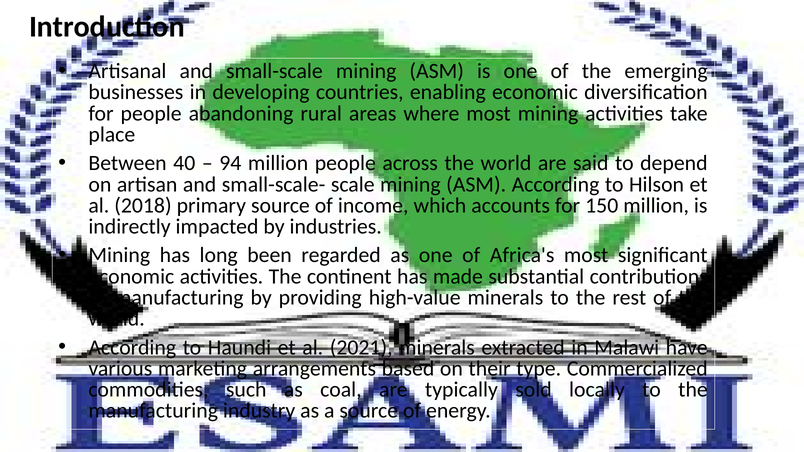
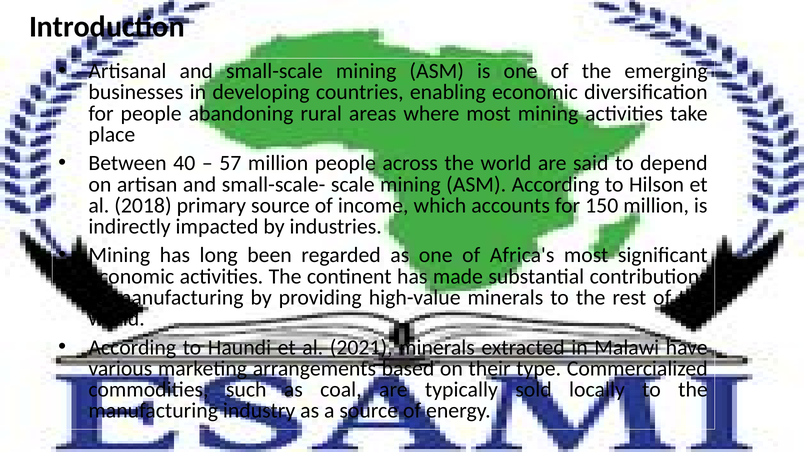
94: 94 -> 57 (230, 163)
